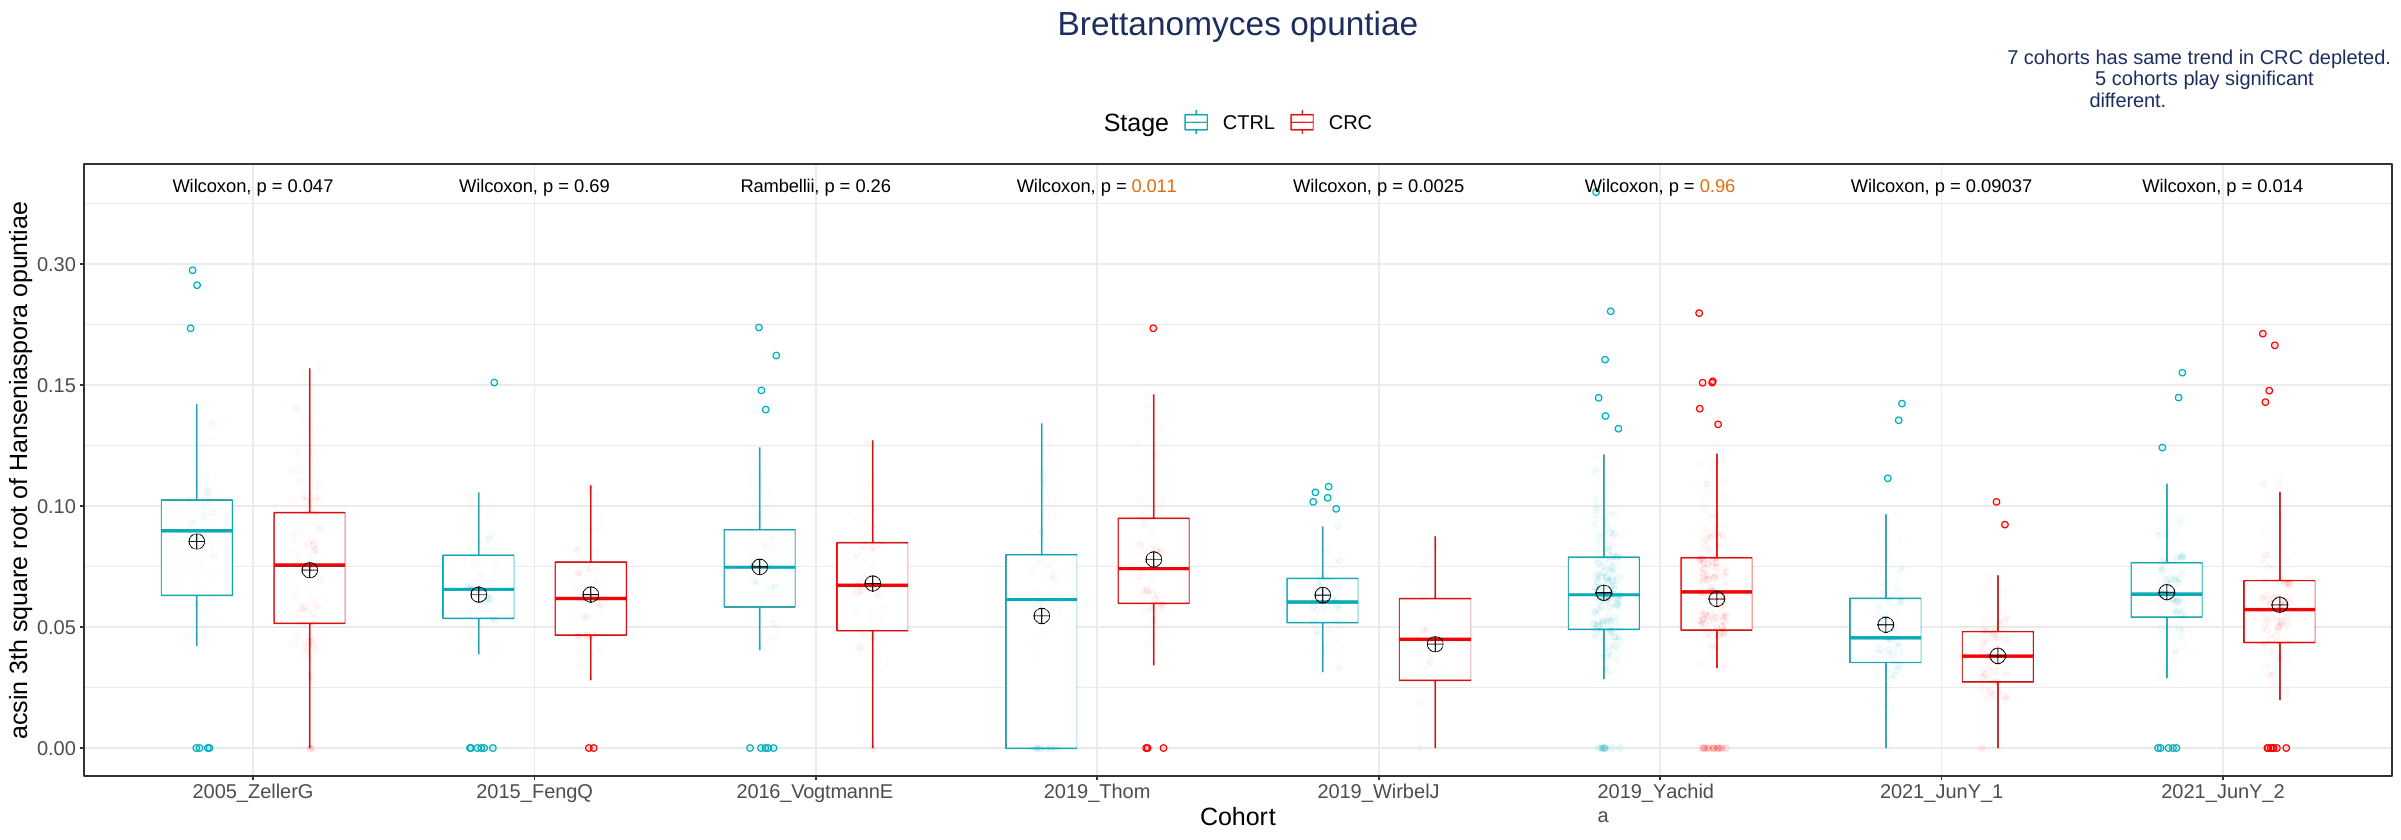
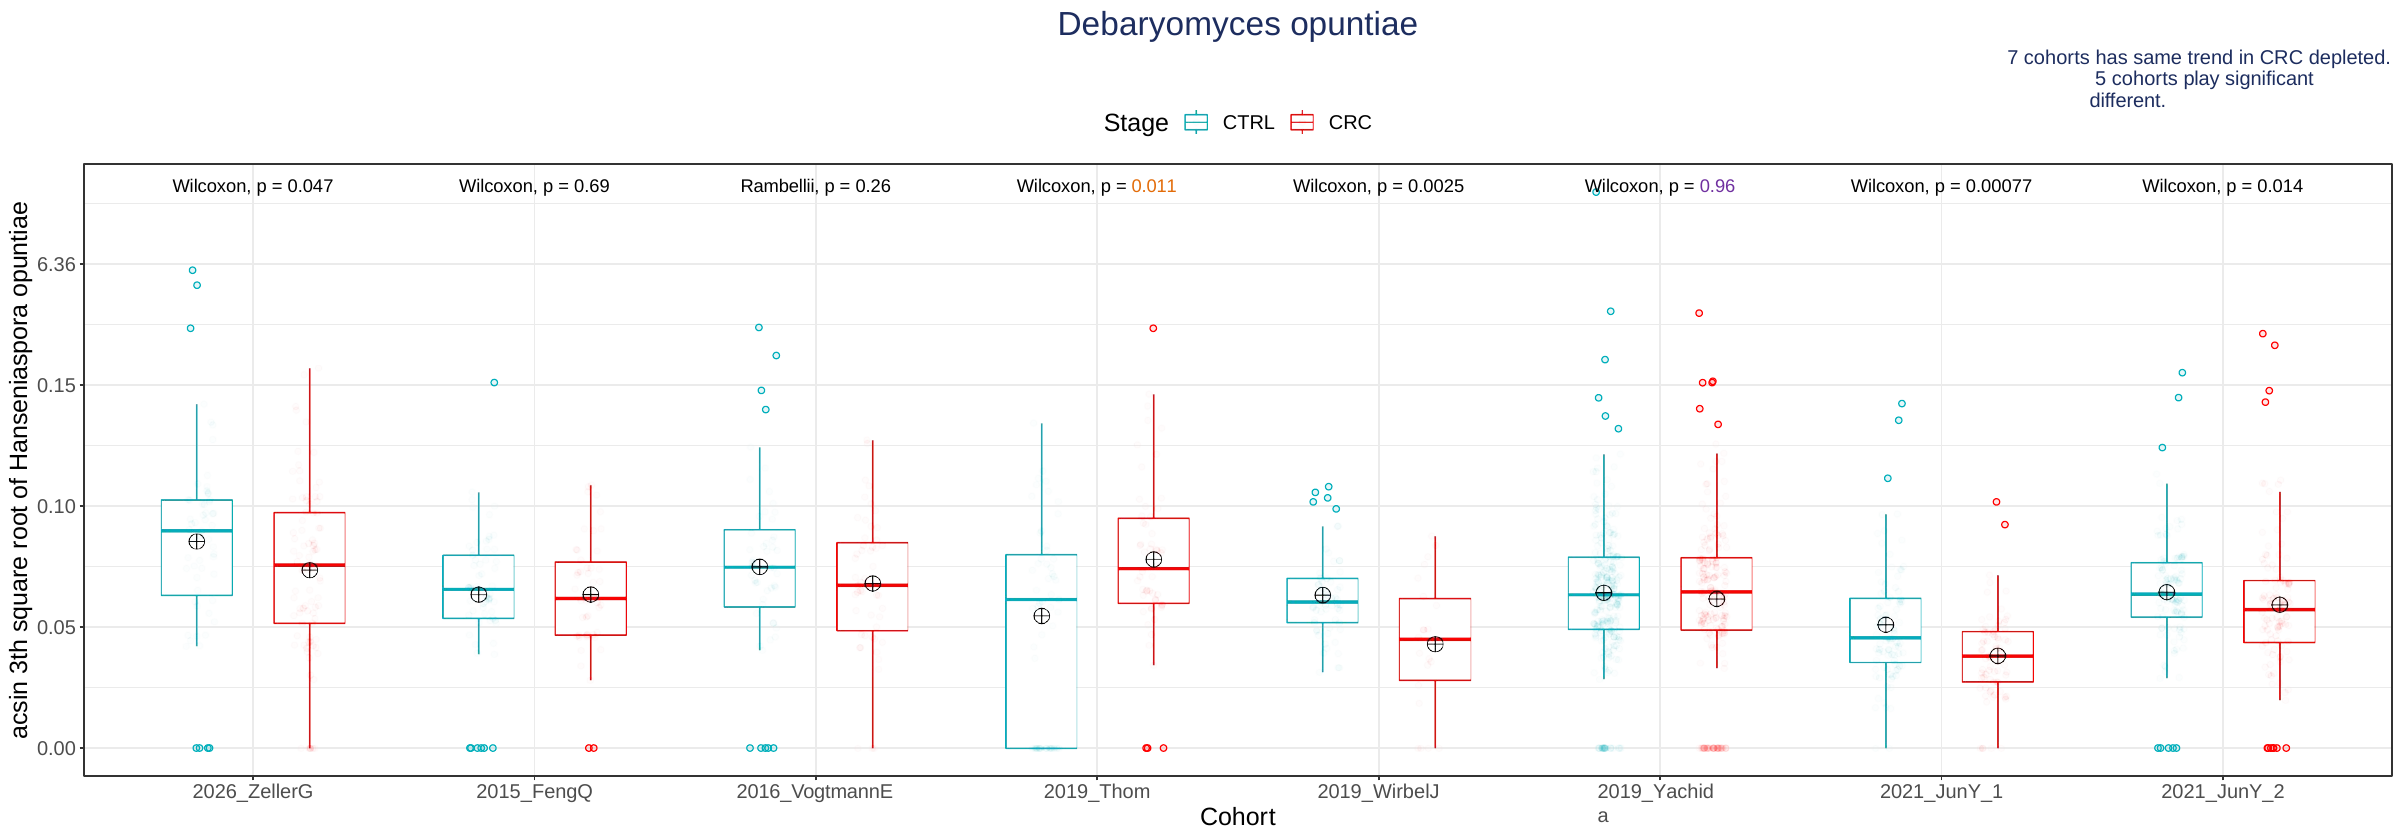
Brettanomyces: Brettanomyces -> Debaryomyces (1169, 24)
0.96 colour: orange -> purple (1718, 186)
0.09037: 0.09037 -> 0.00077 (1999, 186)
0.30: 0.30 -> 6.36 (57, 265)
2005_ZellerG: 2005_ZellerG -> 2026_ZellerG (253, 792)
